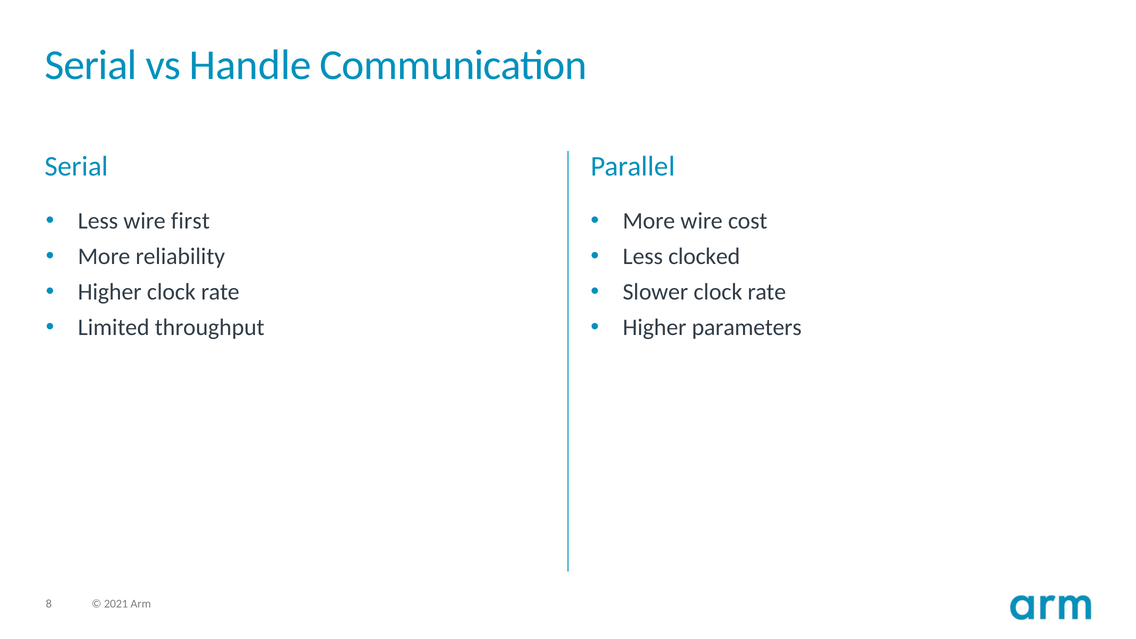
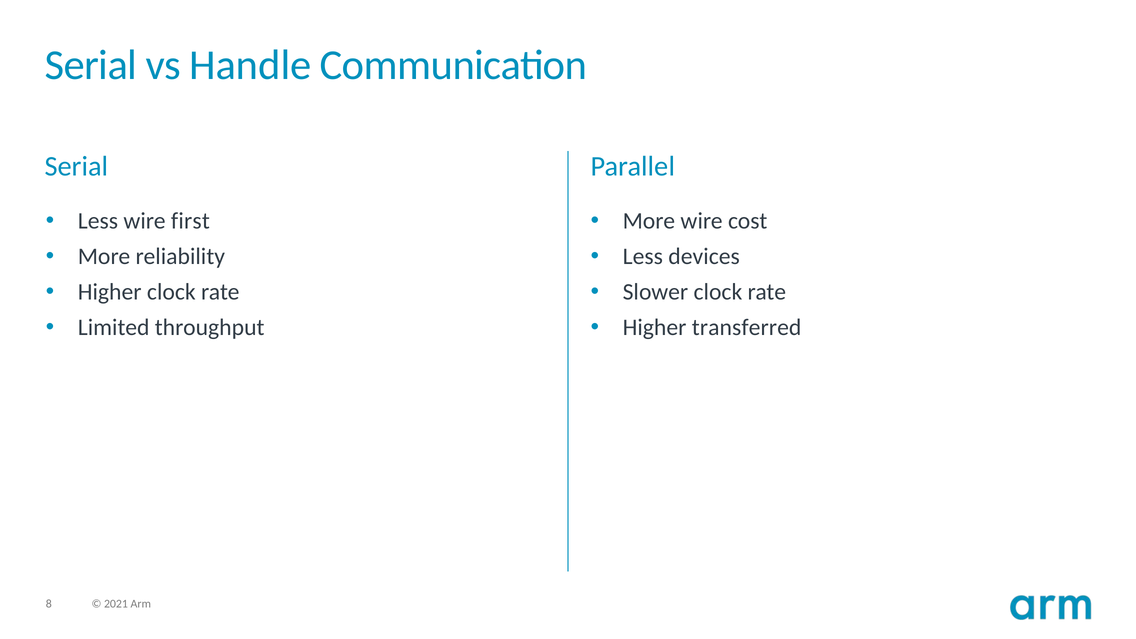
clocked: clocked -> devices (704, 257)
parameters: parameters -> transferred (747, 328)
